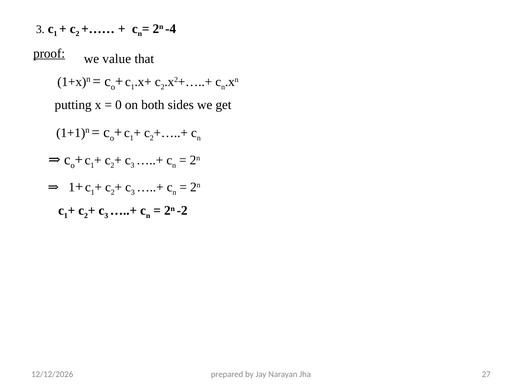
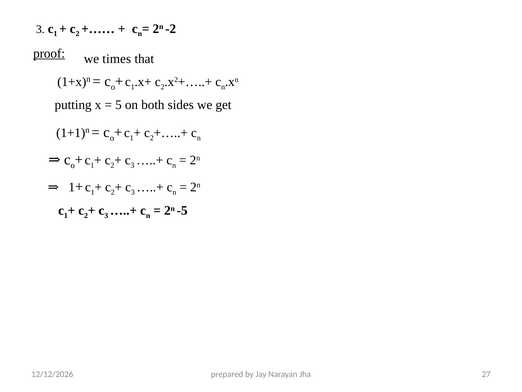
-4: -4 -> -2 (171, 29)
value: value -> times (117, 59)
0: 0 -> 5 (119, 105)
-2: -2 -> -5 (182, 210)
